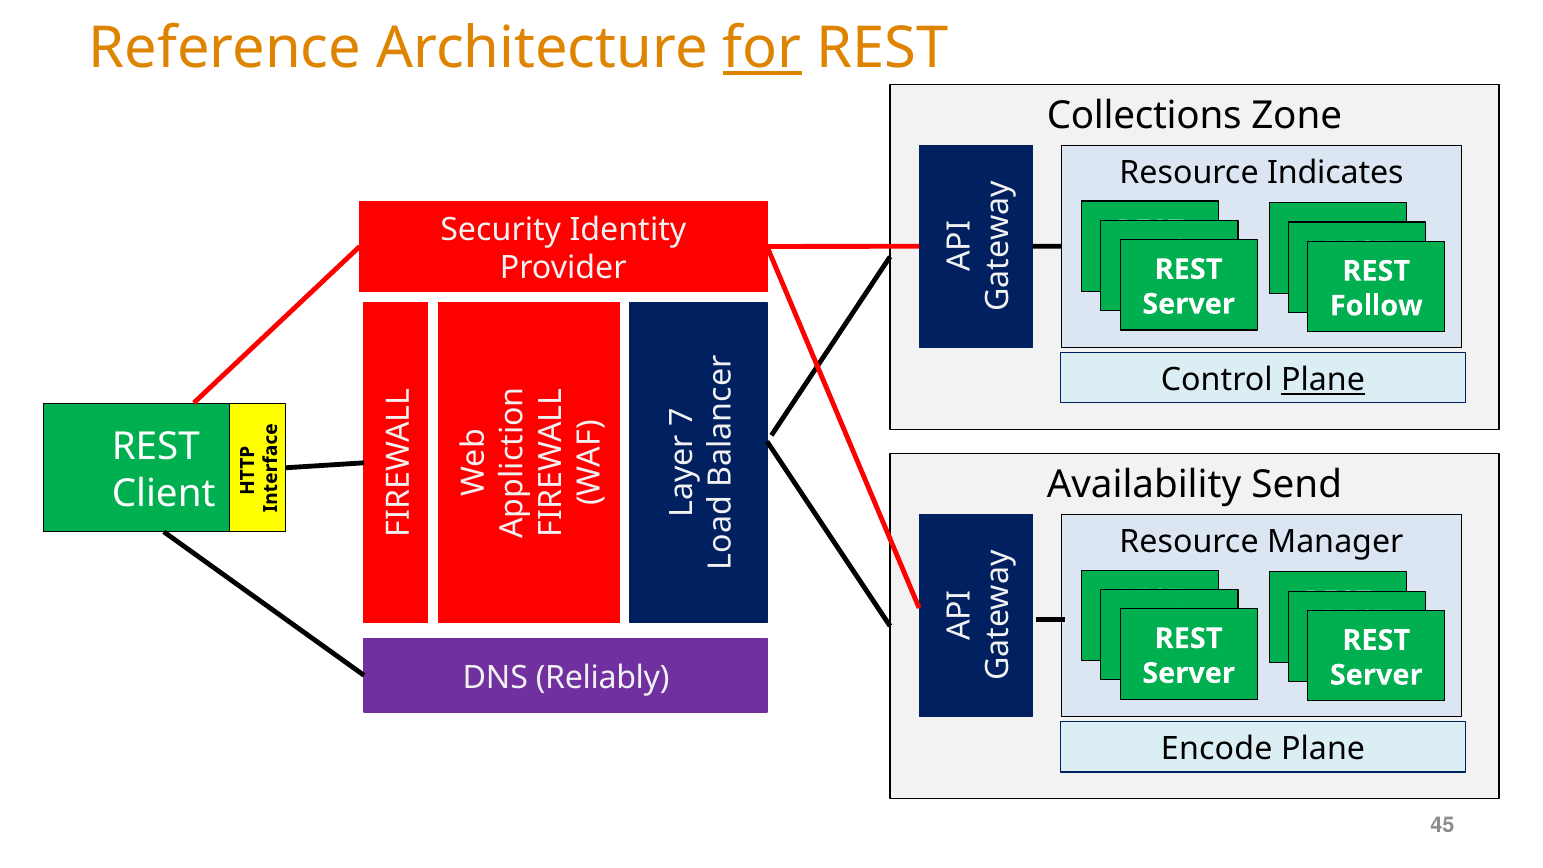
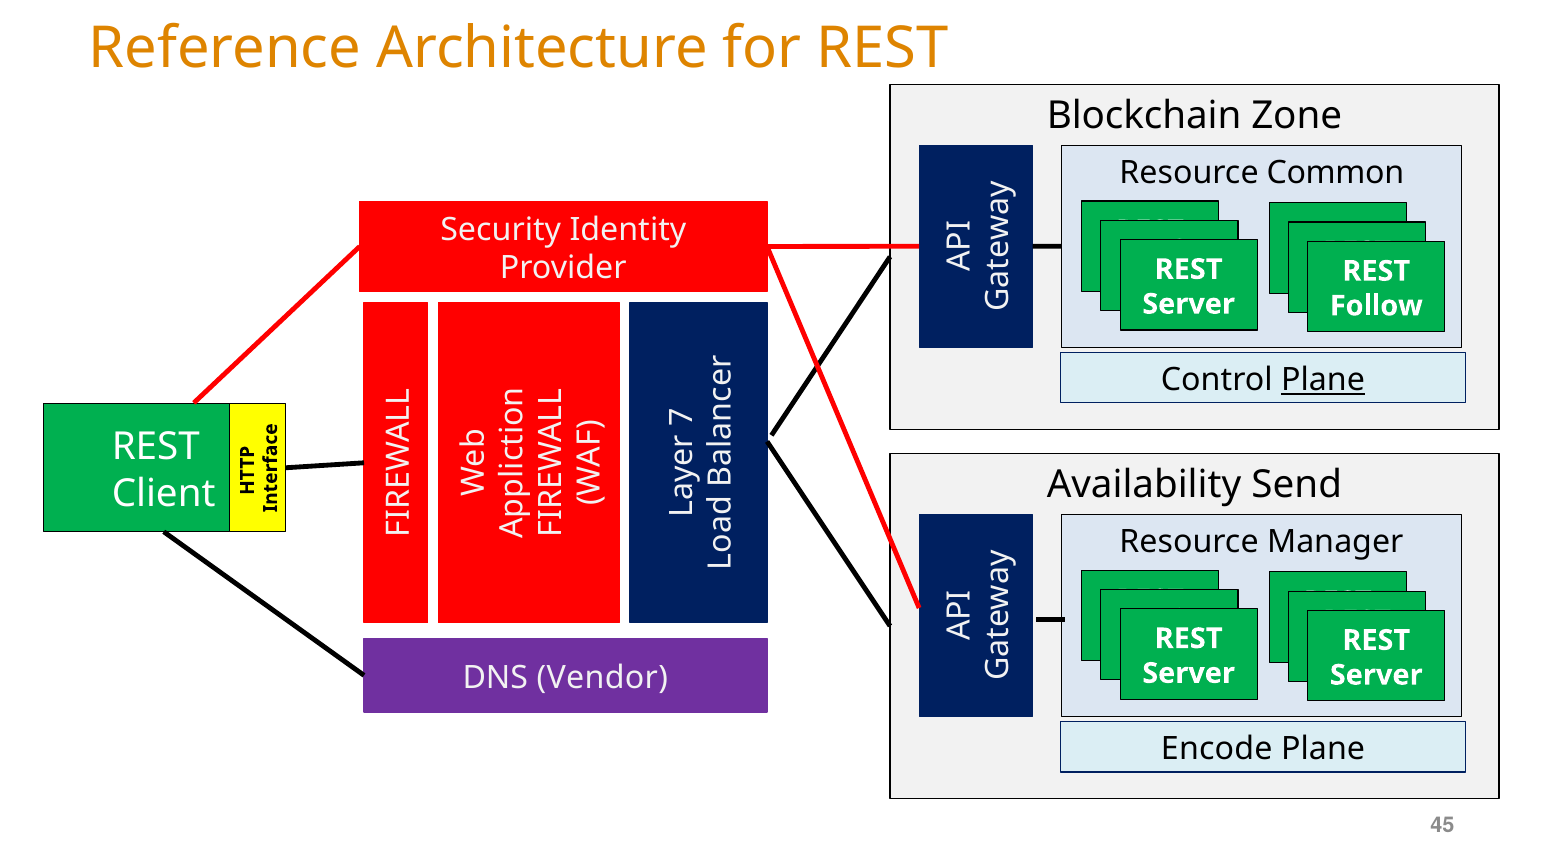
for underline: present -> none (762, 48)
Collections: Collections -> Blockchain (1144, 116)
Indicates: Indicates -> Common (1335, 173)
Reliably: Reliably -> Vendor (602, 678)
